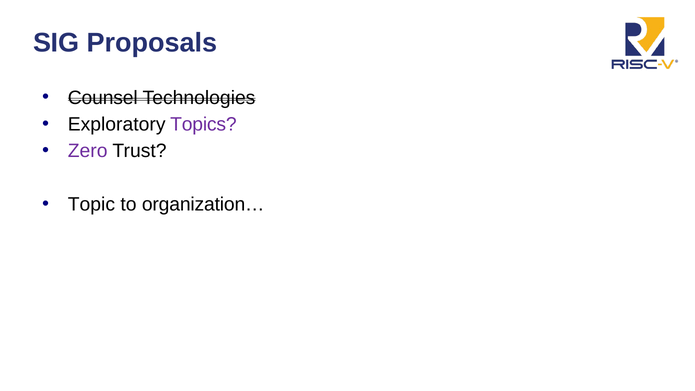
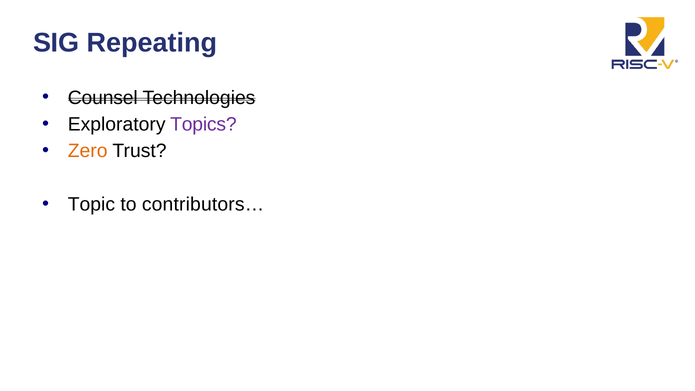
Proposals: Proposals -> Repeating (152, 43)
Zero colour: purple -> orange (88, 151)
organization…: organization… -> contributors… (203, 204)
